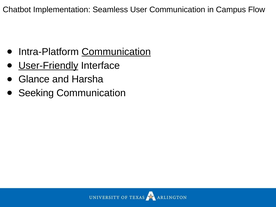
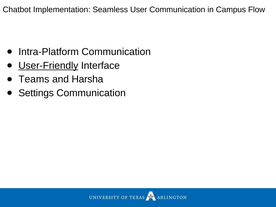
Communication underline: present -> none (116, 52)
Glance: Glance -> Teams (34, 79)
Seeking: Seeking -> Settings (36, 93)
